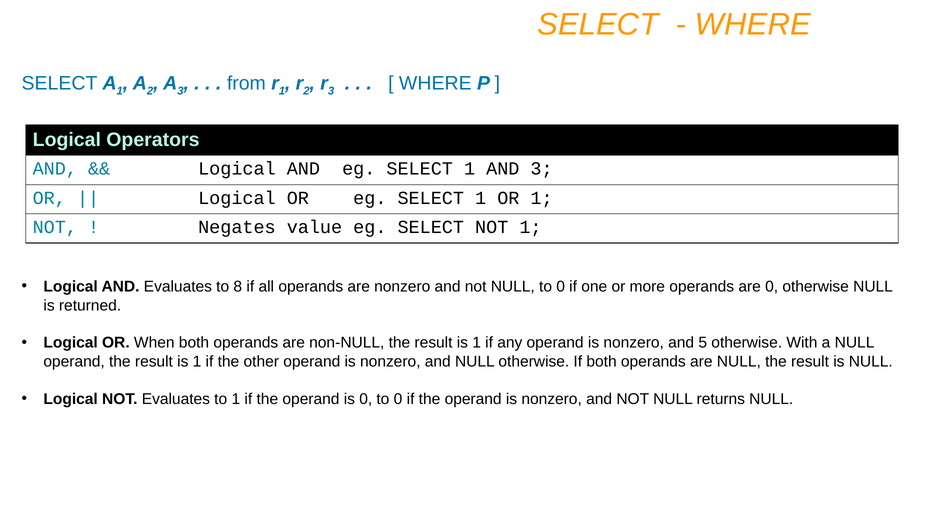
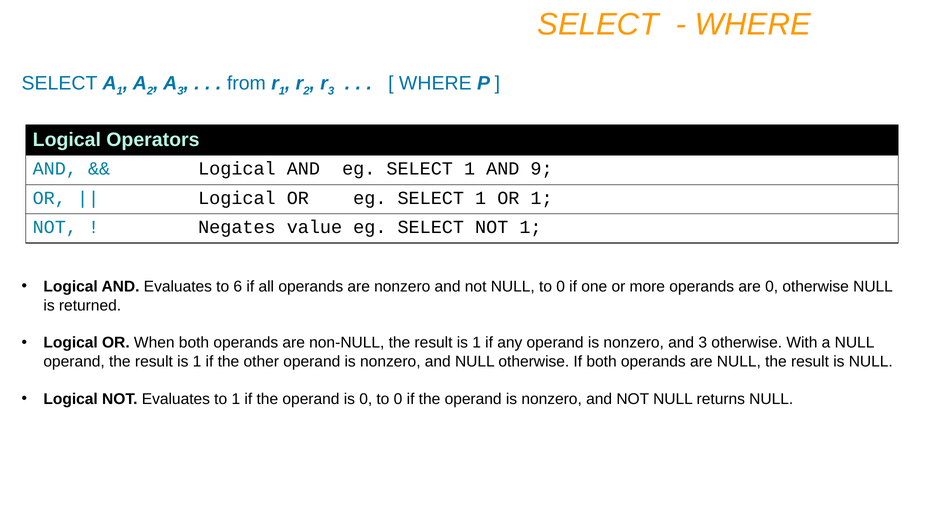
AND 3: 3 -> 9 (542, 169)
8: 8 -> 6 (238, 287)
and 5: 5 -> 3 (703, 343)
